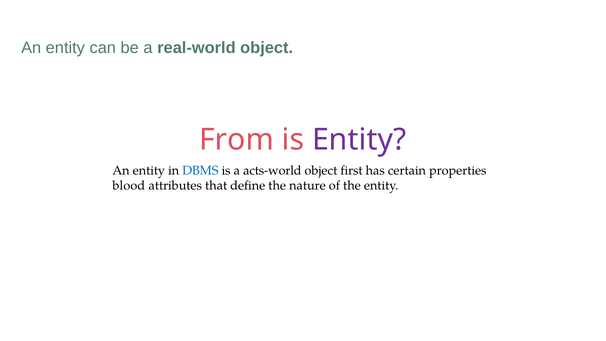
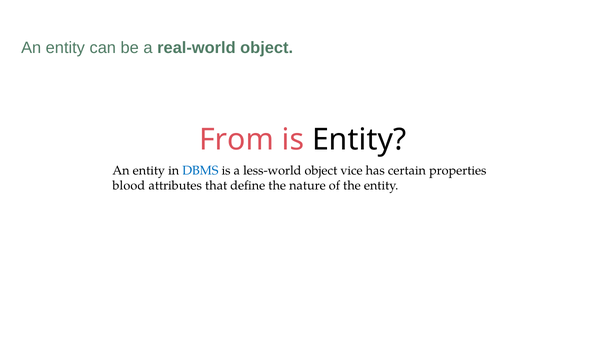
Entity colour: purple -> black (359, 140)
acts-world: acts-world -> less-world (272, 170)
first: first -> vice (352, 170)
